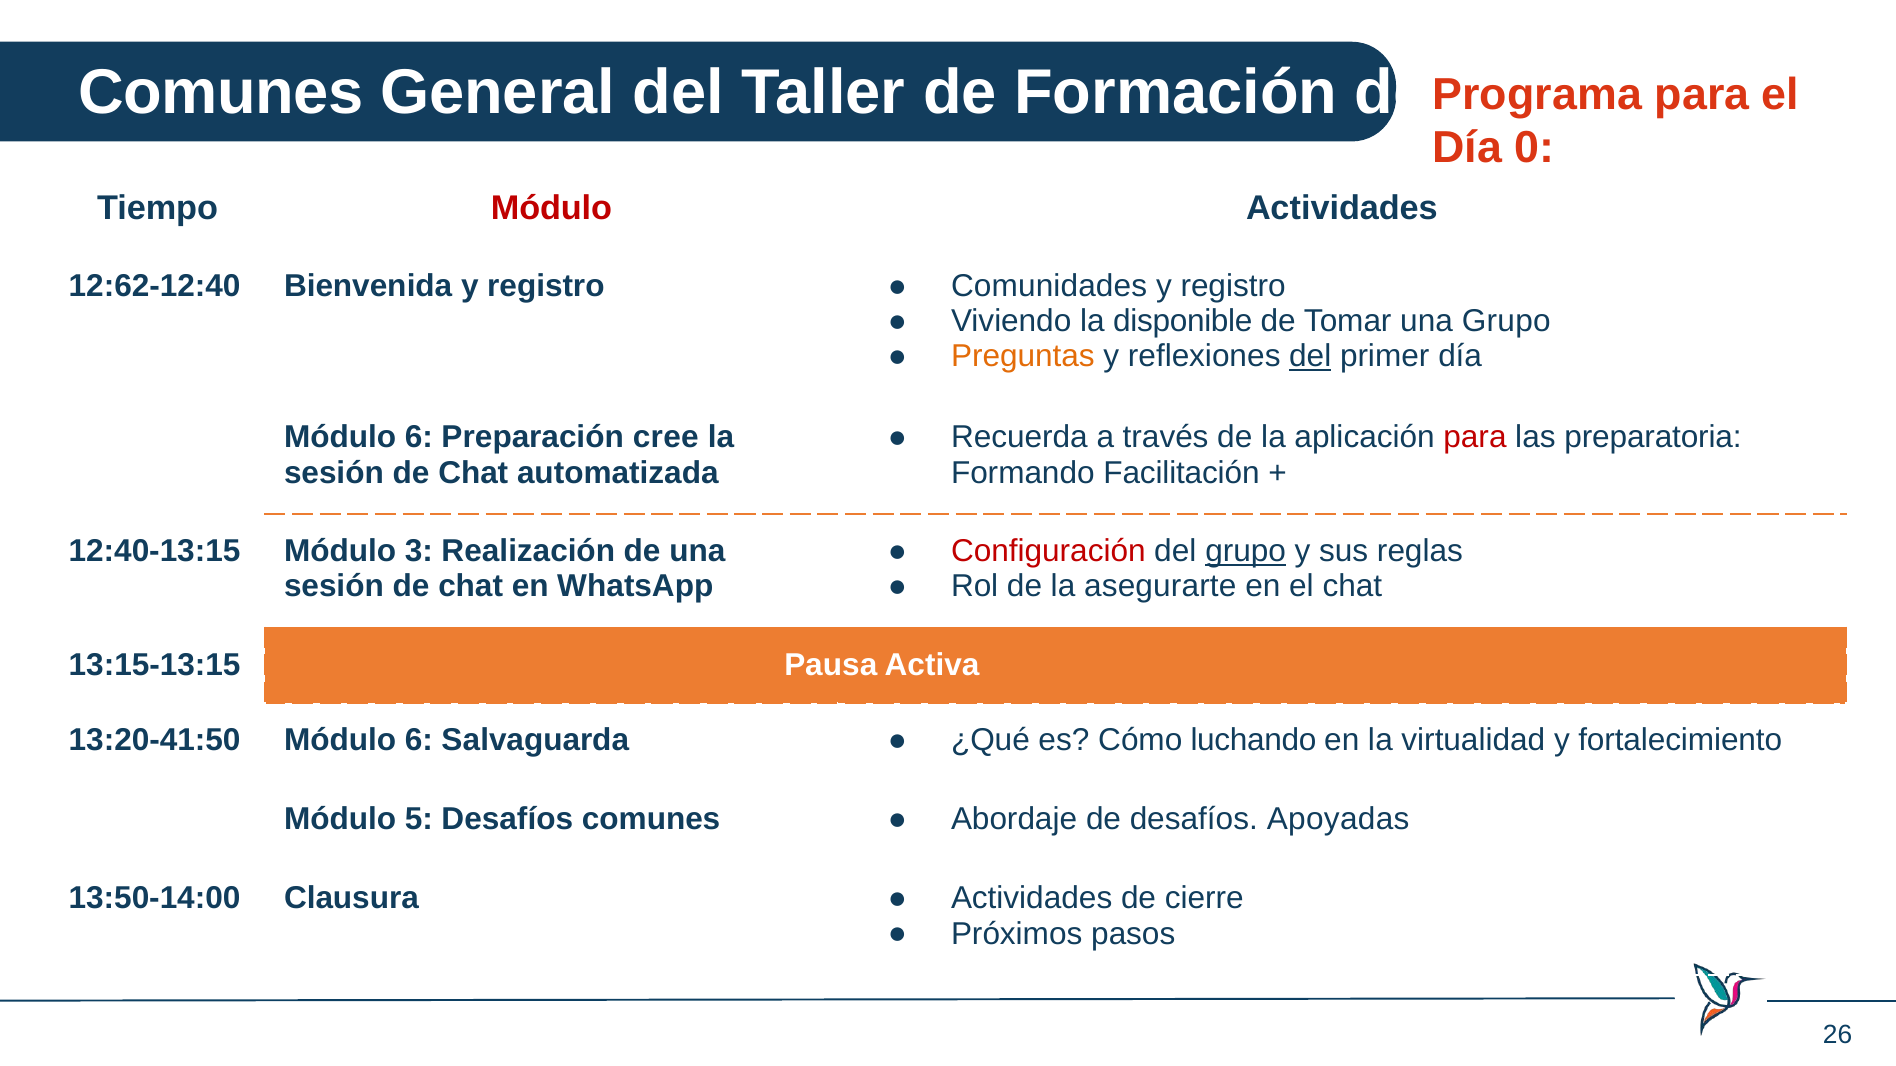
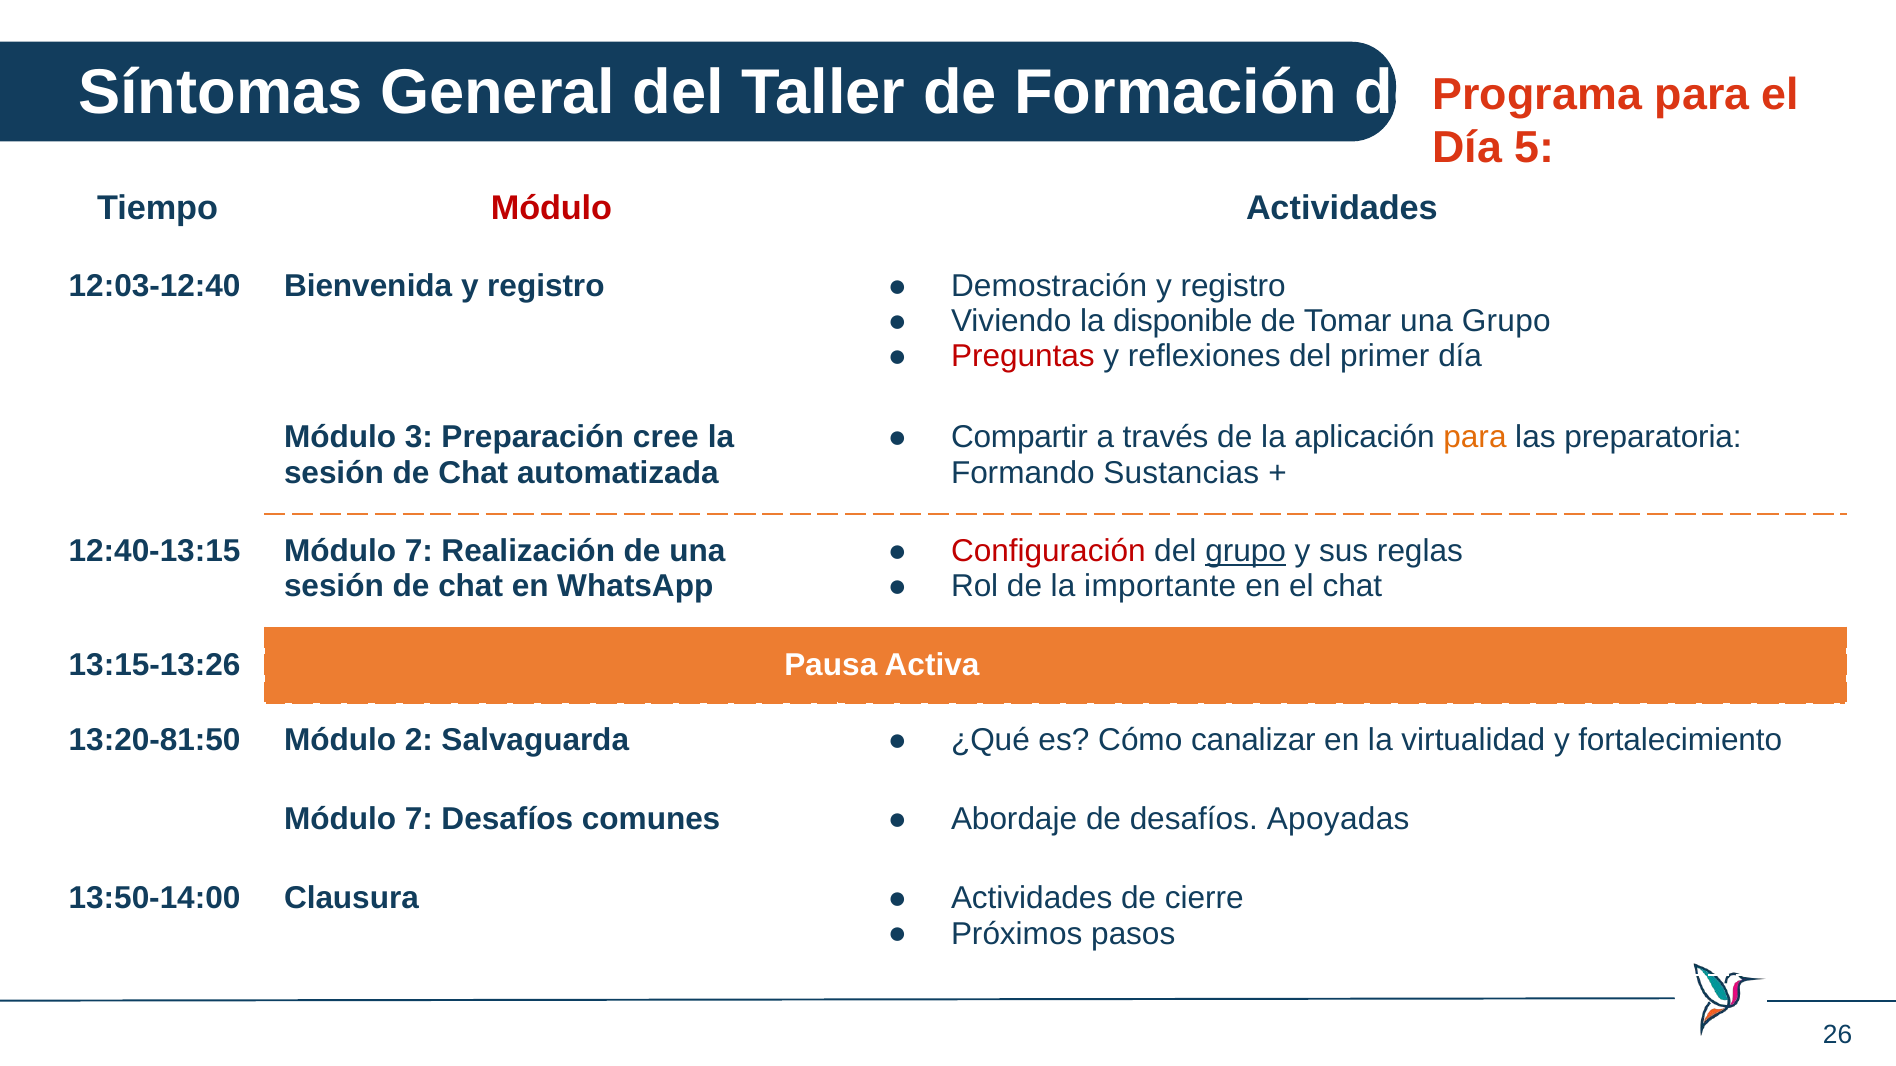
Comunes: Comunes -> Síntomas (220, 93)
0: 0 -> 5 (1535, 148)
12:62-12:40: 12:62-12:40 -> 12:03-12:40 (155, 286)
Comunidades: Comunidades -> Demostración (1049, 286)
Preguntas colour: orange -> red (1023, 357)
del underline: present -> none (1310, 357)
Recuerda: Recuerda -> Compartir (1019, 438)
para colour: red -> orange (1475, 438)
6: 6 -> 3 (419, 438)
Facilitación: Facilitación -> Sustancias (1181, 473)
12:40-13:15 Módulo 3: 3 -> 7 (419, 551)
asegurarte: asegurarte -> importante (1160, 587)
13:15-13:15: 13:15-13:15 -> 13:15-13:26 (155, 665)
13:20-41:50: 13:20-41:50 -> 13:20-81:50 (155, 741)
6: 6 -> 2 (419, 741)
luchando: luchando -> canalizar (1253, 741)
5: 5 -> 7 (419, 820)
